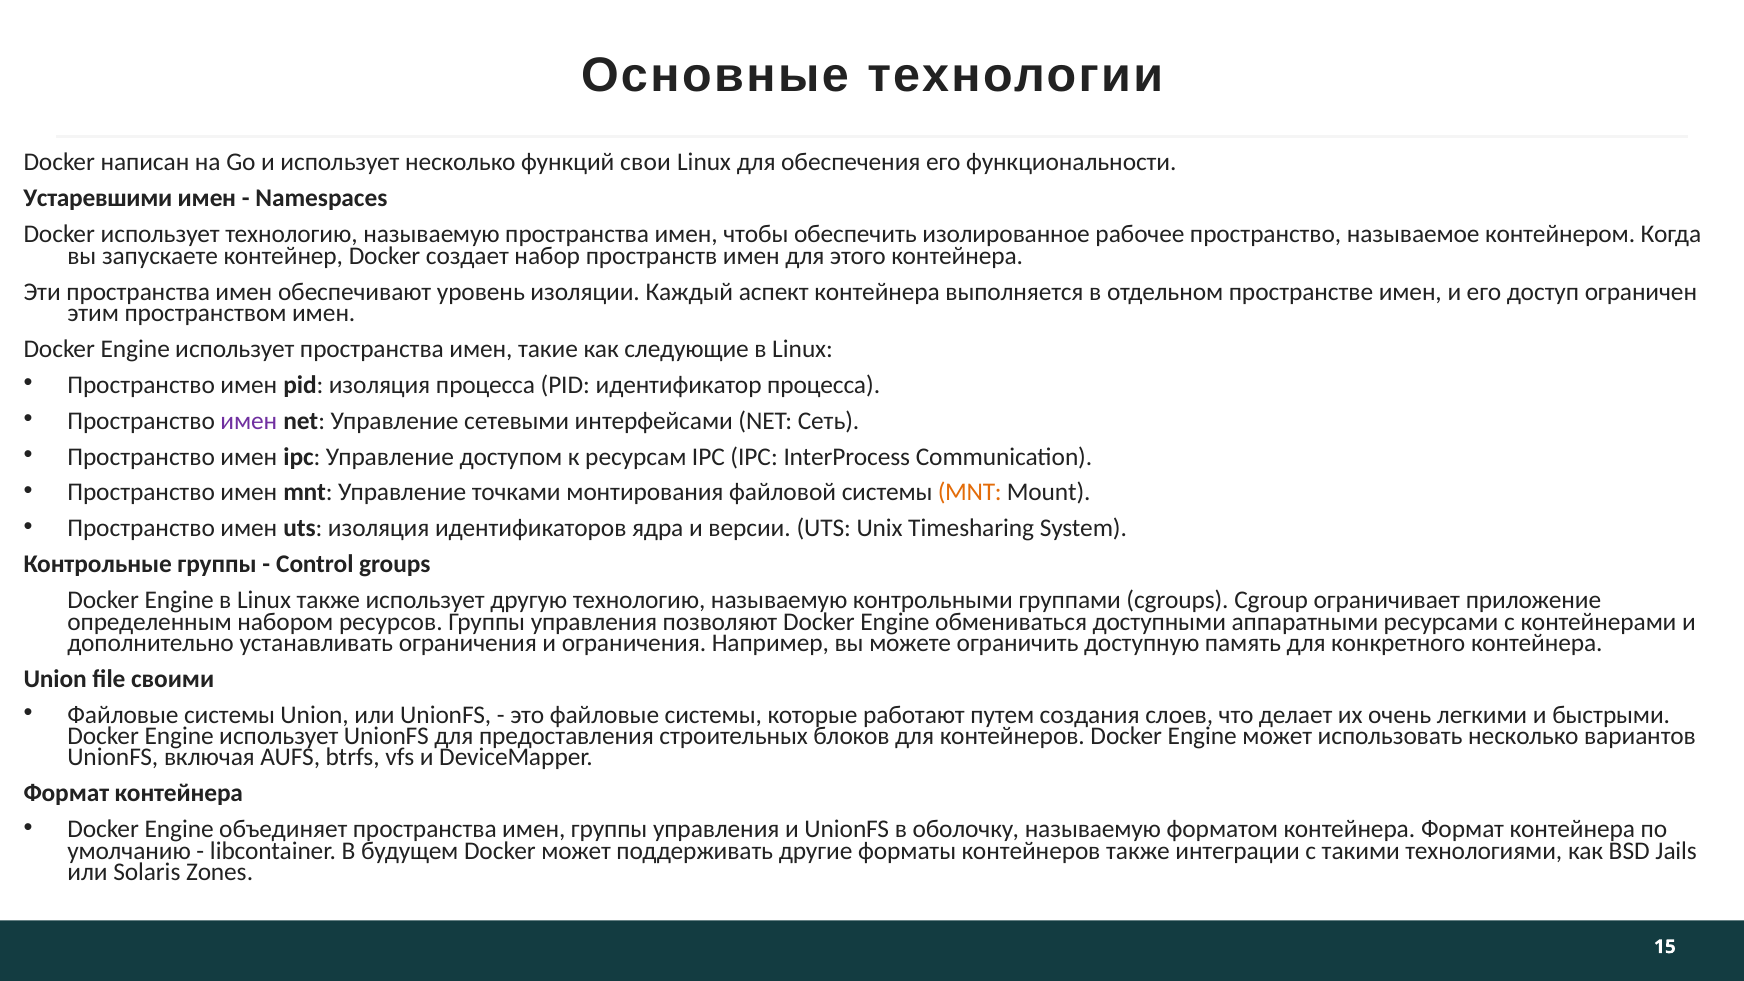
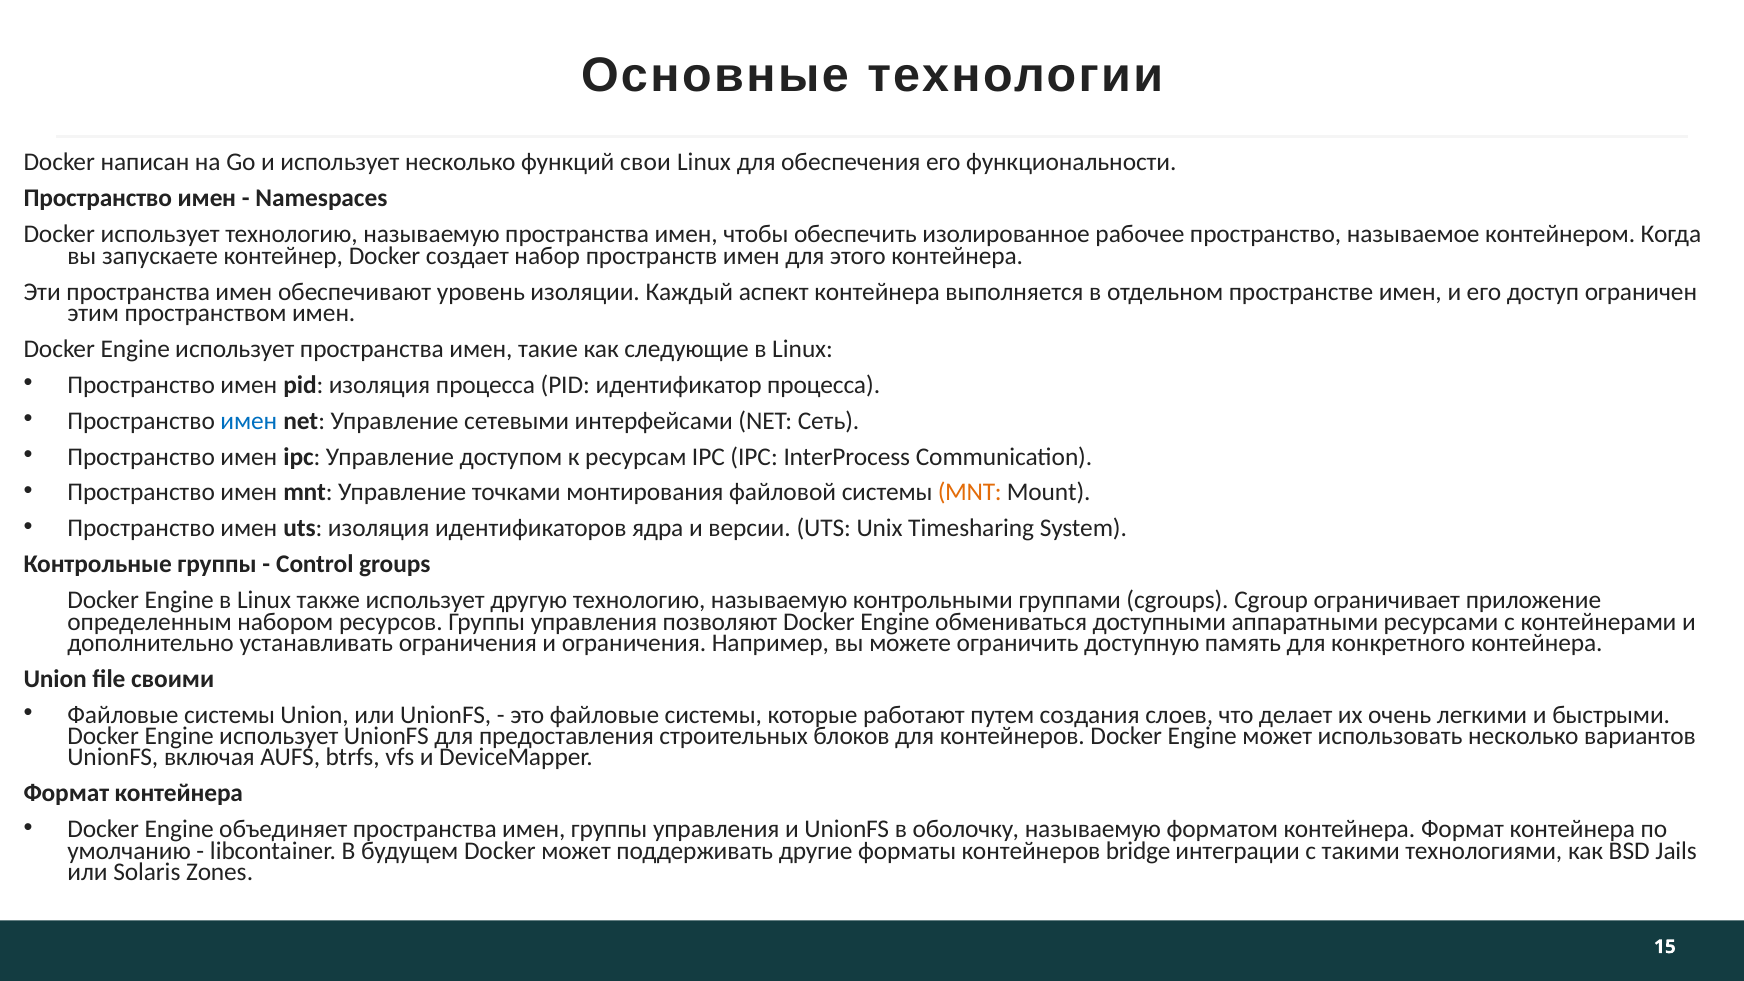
Устаревшими: Устаревшими -> Пространство (98, 198)
имен colour: purple -> blue (249, 421)
контейнеров также: также -> bridge (1138, 851)
